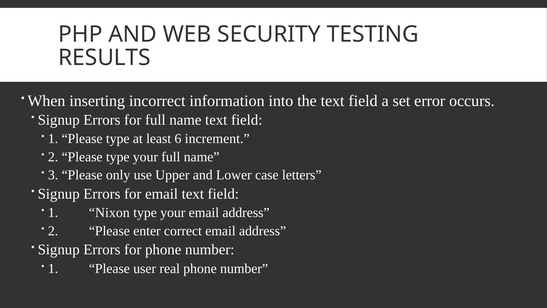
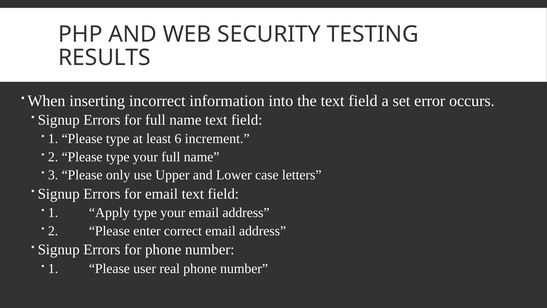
Nixon: Nixon -> Apply (109, 213)
